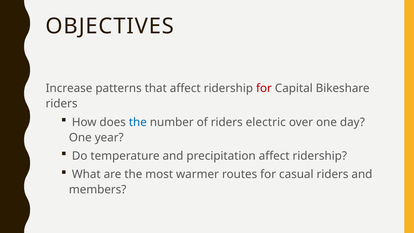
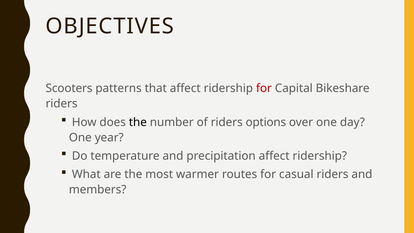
Increase: Increase -> Scooters (69, 88)
the colour: blue -> black (138, 122)
electric: electric -> options (266, 122)
